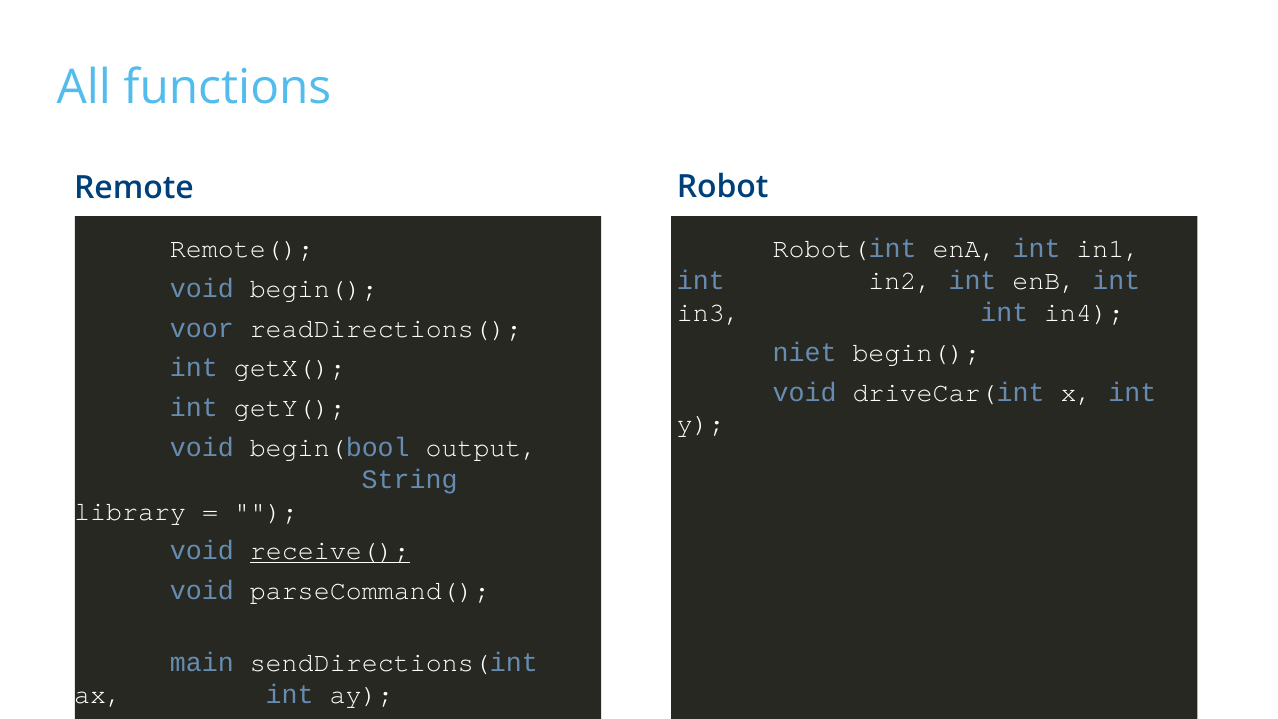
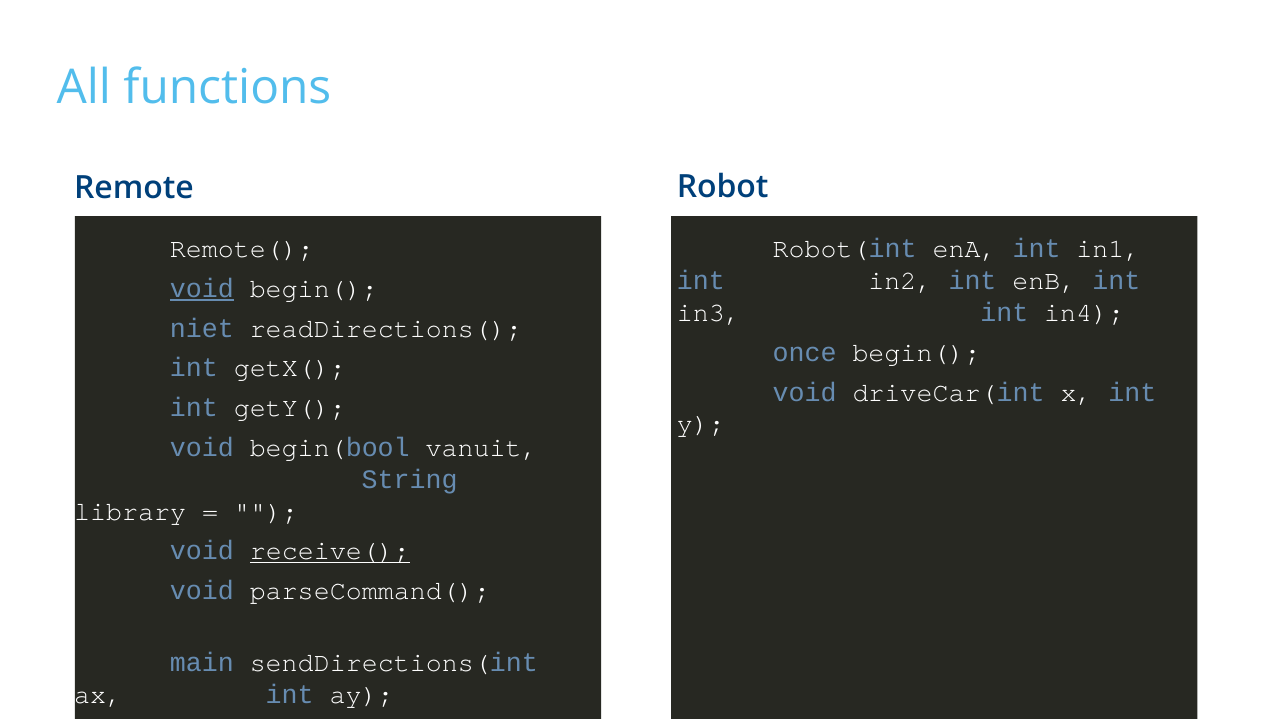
void underline: none -> present (202, 289)
voor: voor -> niet (202, 328)
niet: niet -> once (805, 352)
output: output -> vanuit (482, 447)
